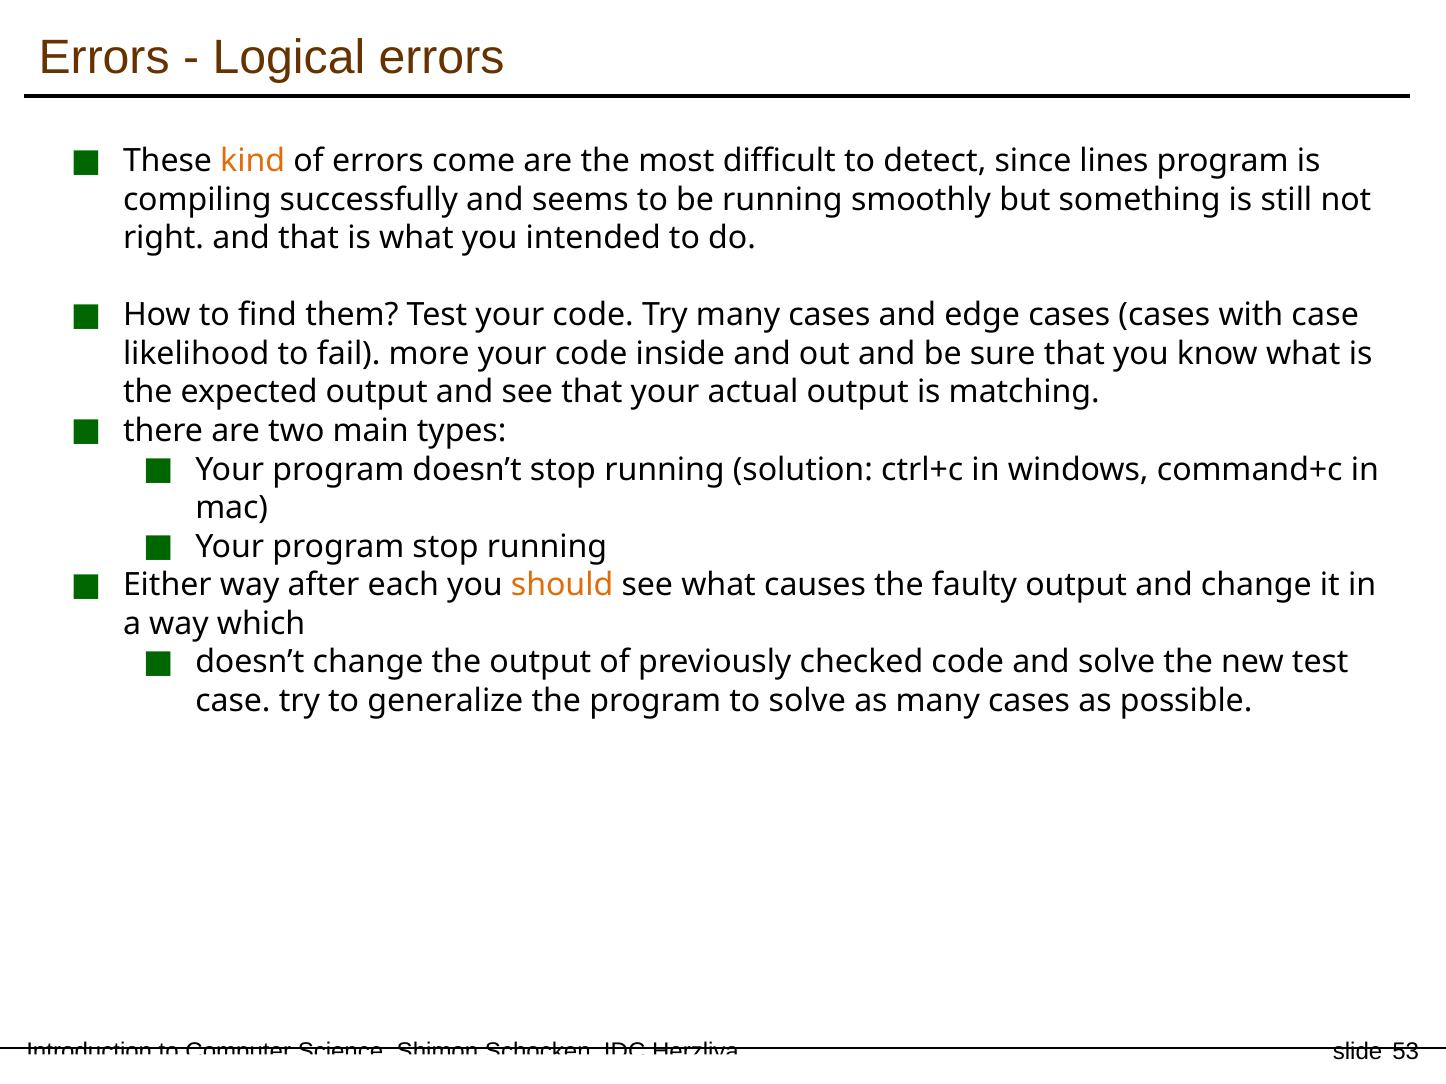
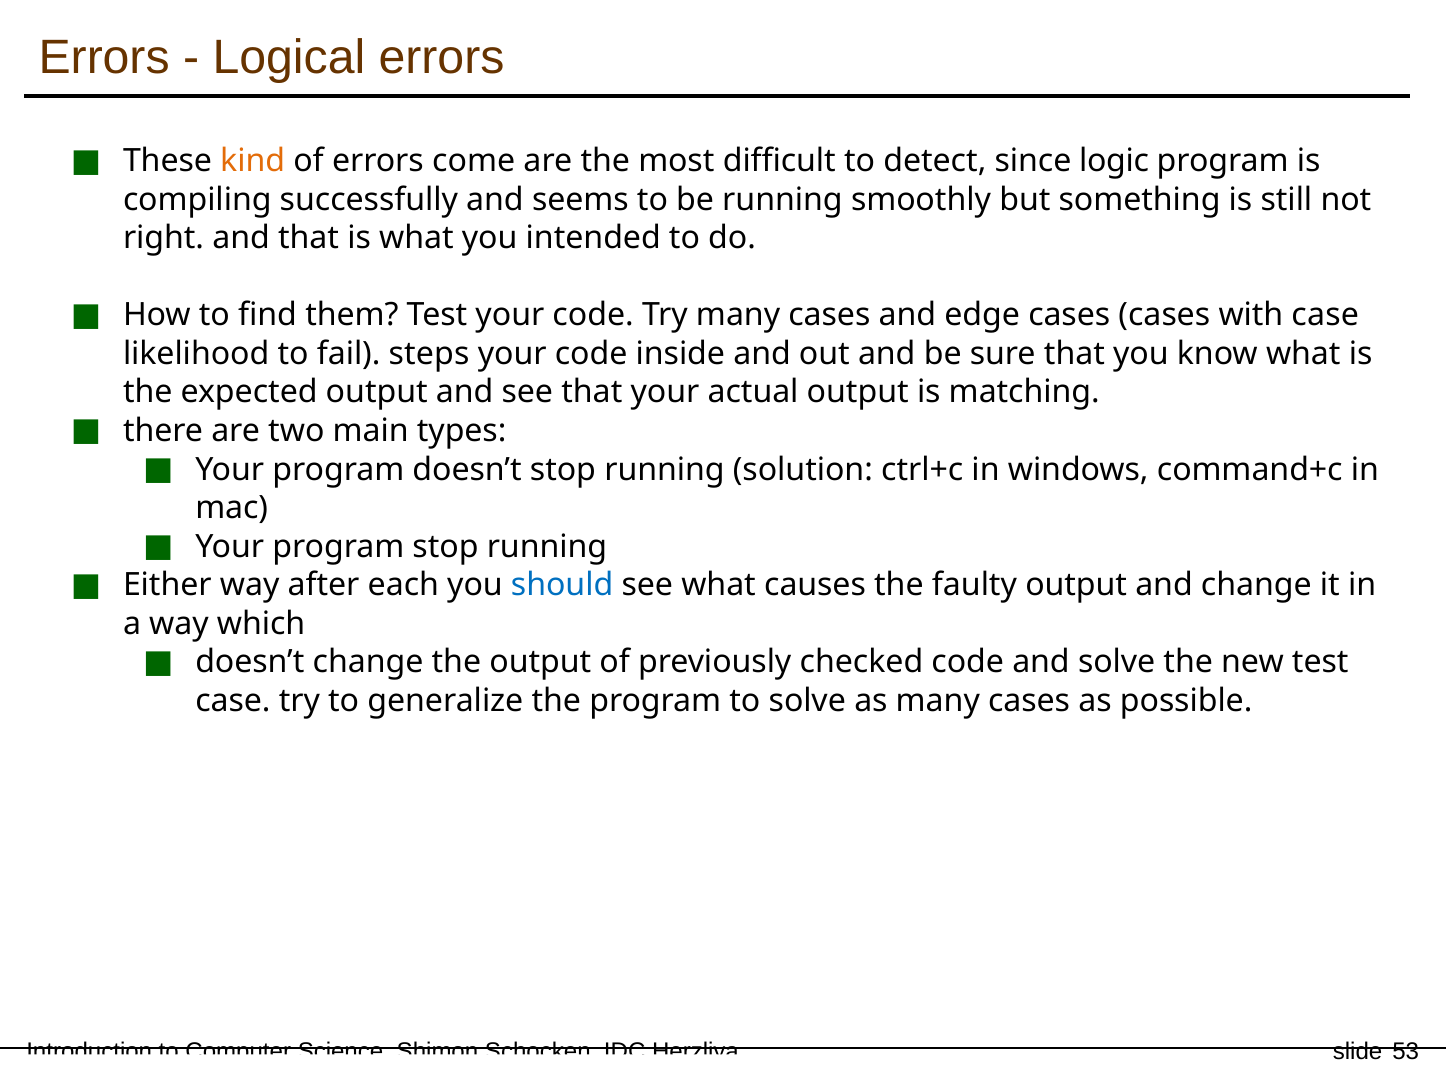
lines: lines -> logic (1114, 161)
more: more -> steps (429, 354)
should colour: orange -> blue (562, 585)
